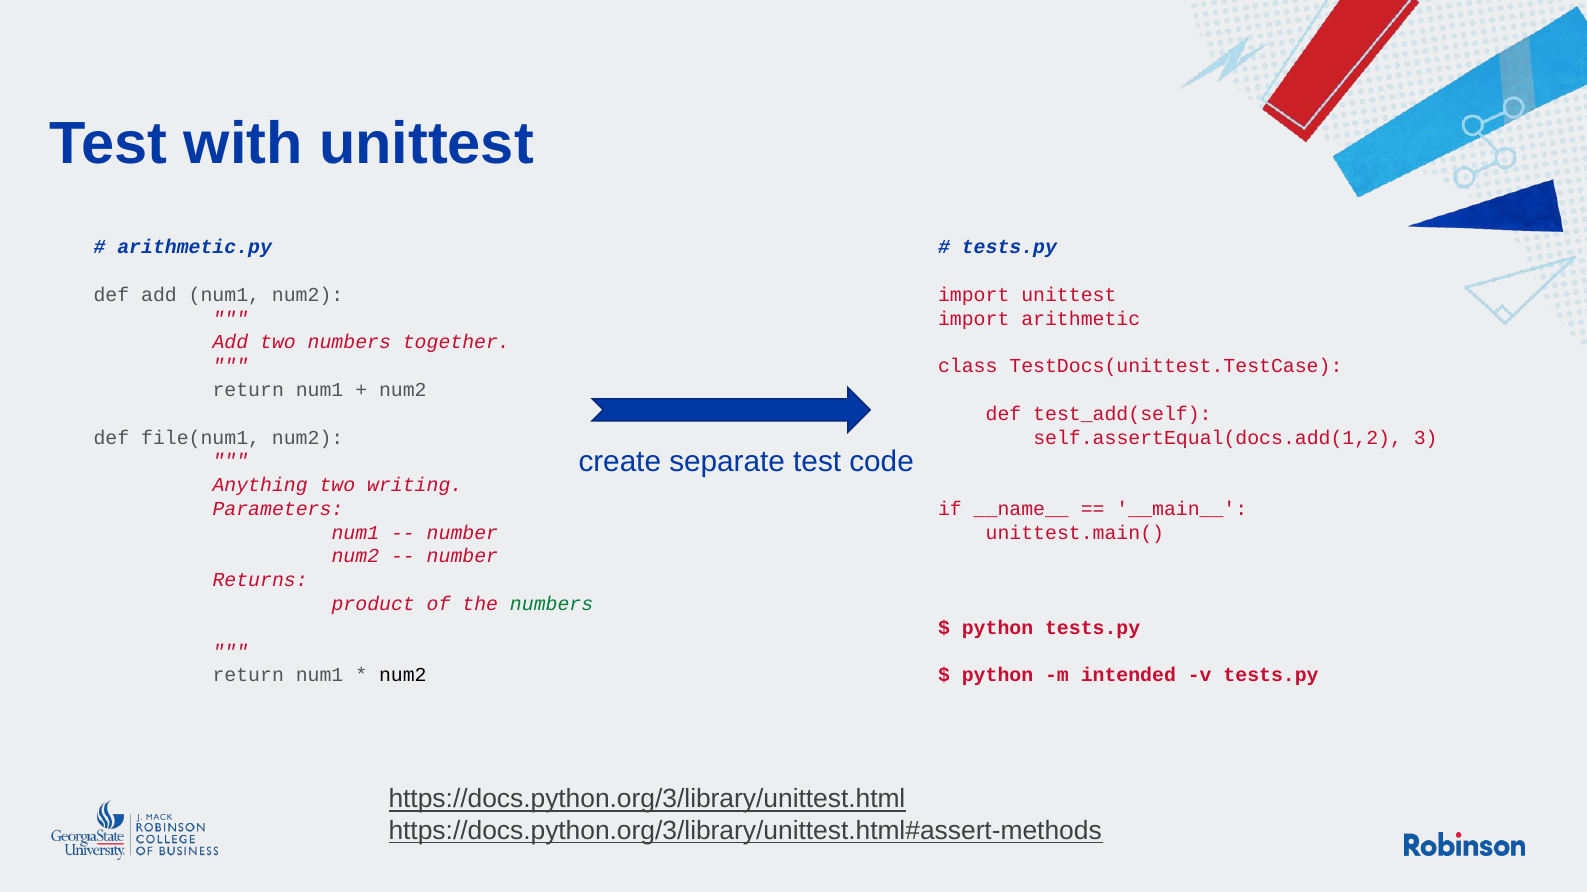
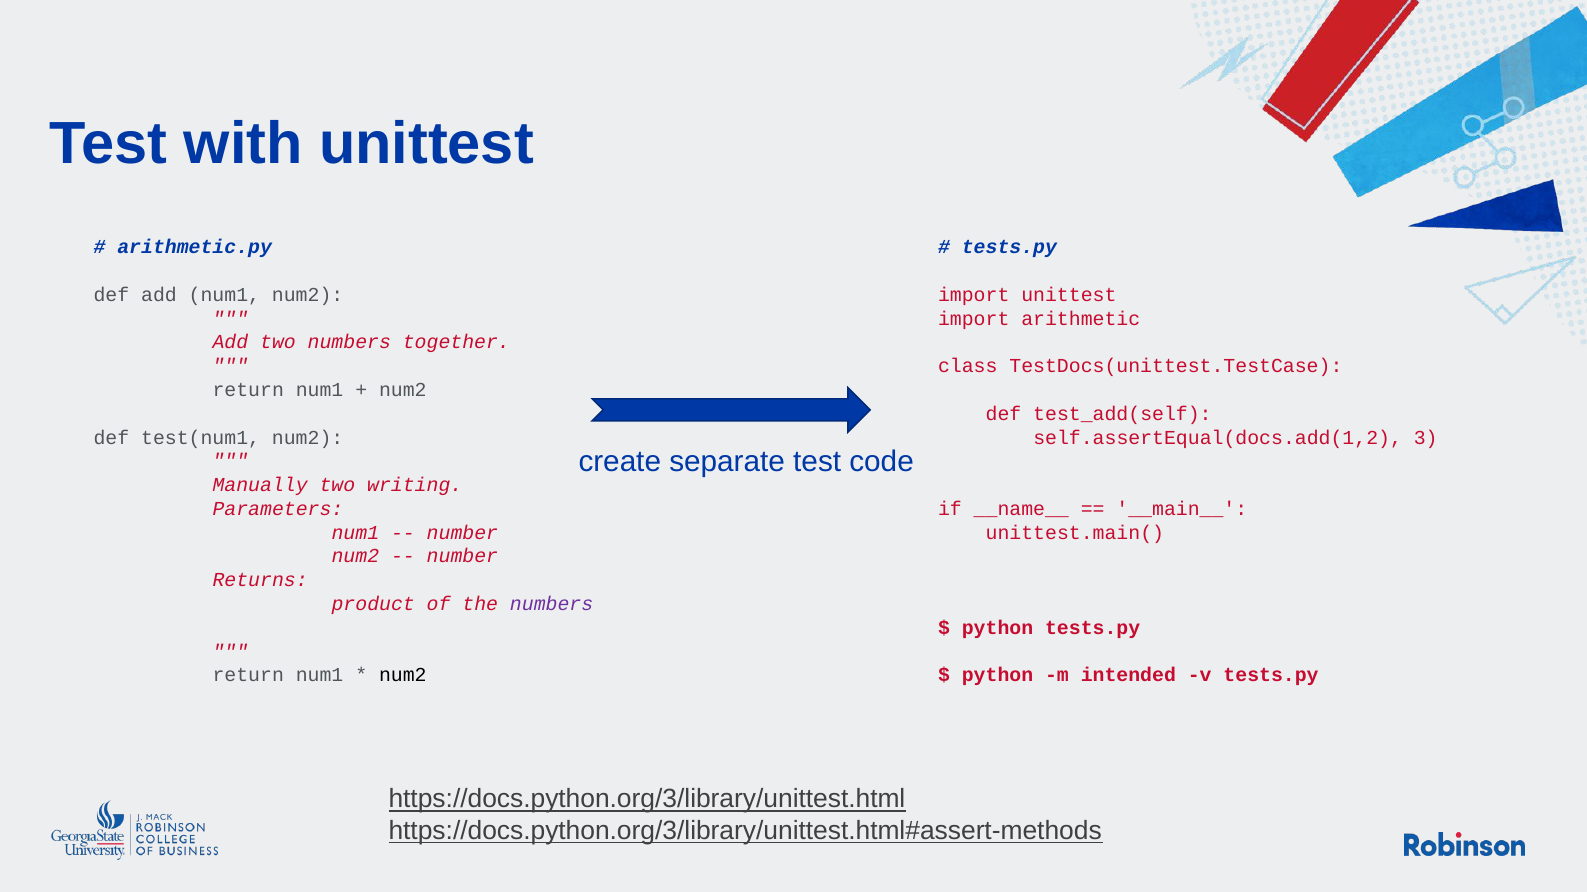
file(num1: file(num1 -> test(num1 (201, 438)
Anything: Anything -> Manually (260, 485)
numbers colour: green -> purple (552, 604)
